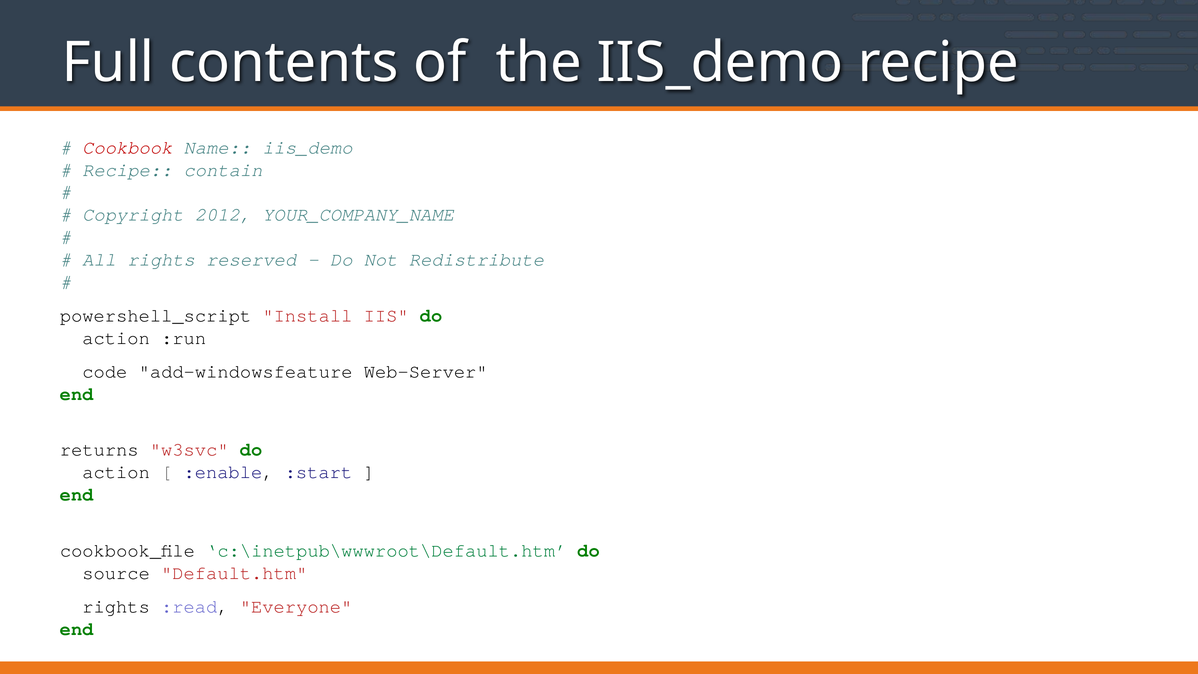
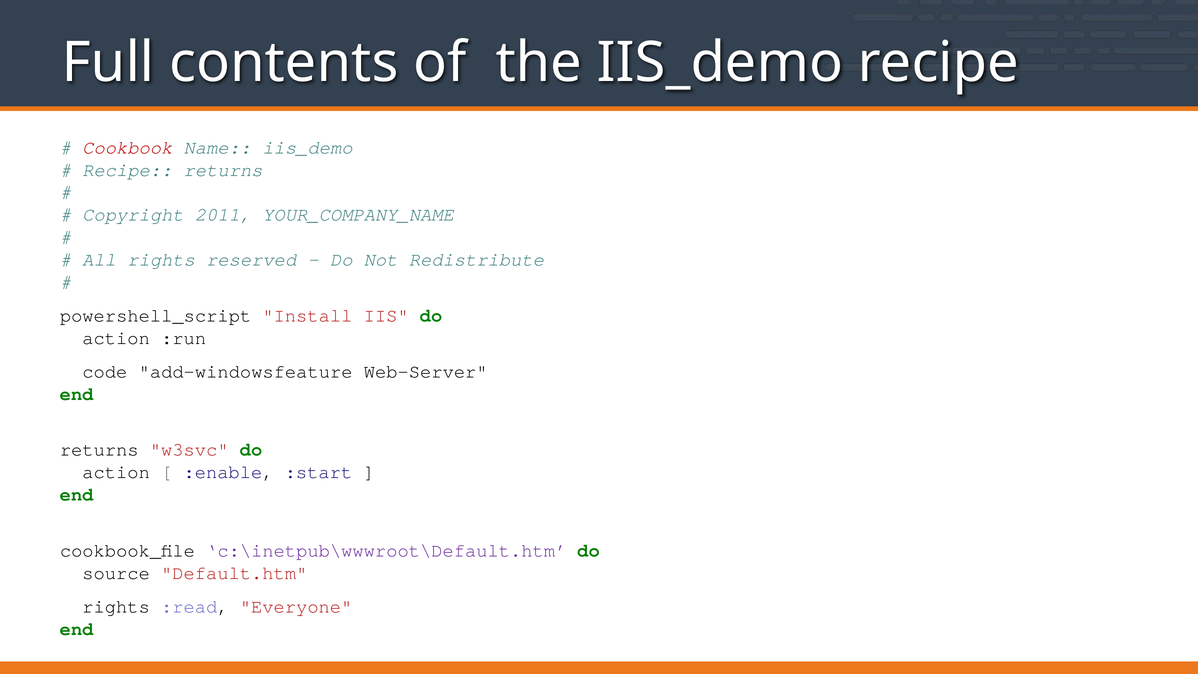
Recipe contain: contain -> returns (223, 170)
2012: 2012 -> 2011 (223, 215)
c:\inetpub\wwwroot\Default.htm colour: green -> purple (386, 550)
